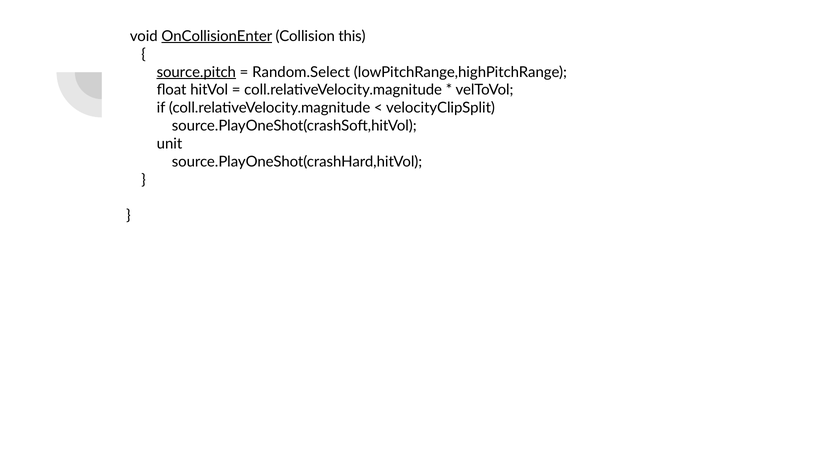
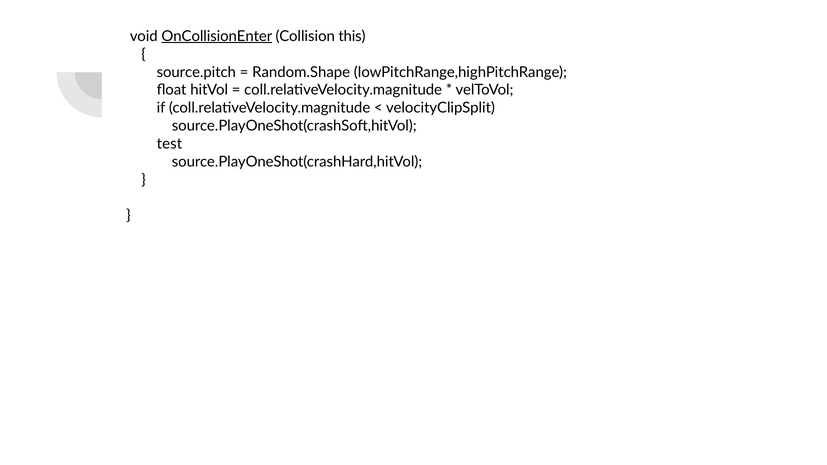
source.pitch underline: present -> none (196, 72)
Random.Select: Random.Select -> Random.Shape (301, 72)
unit: unit -> test (169, 144)
